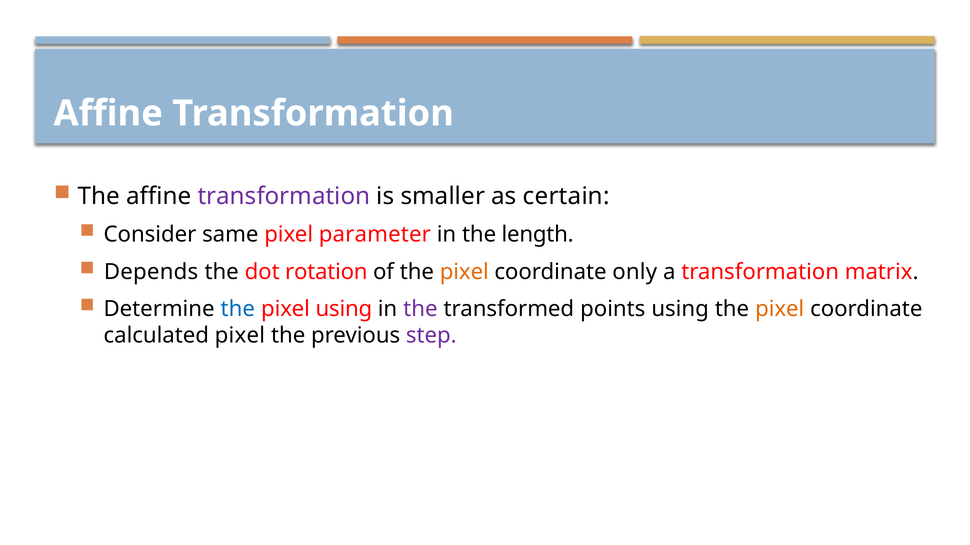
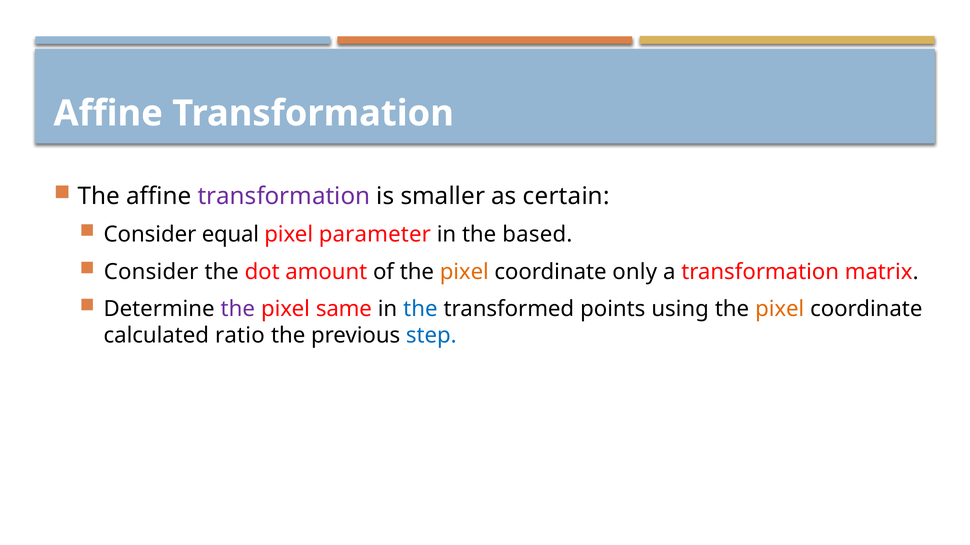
same: same -> equal (230, 235)
length: length -> based (537, 235)
Depends: Depends -> Consider (151, 272)
rotation: rotation -> amount (326, 272)
the colour: blue -> purple (238, 309)
pixel using: using -> same (344, 309)
the colour: purple -> blue (420, 309)
calculated pixel: pixel -> ratio (240, 336)
step colour: purple -> blue (431, 336)
